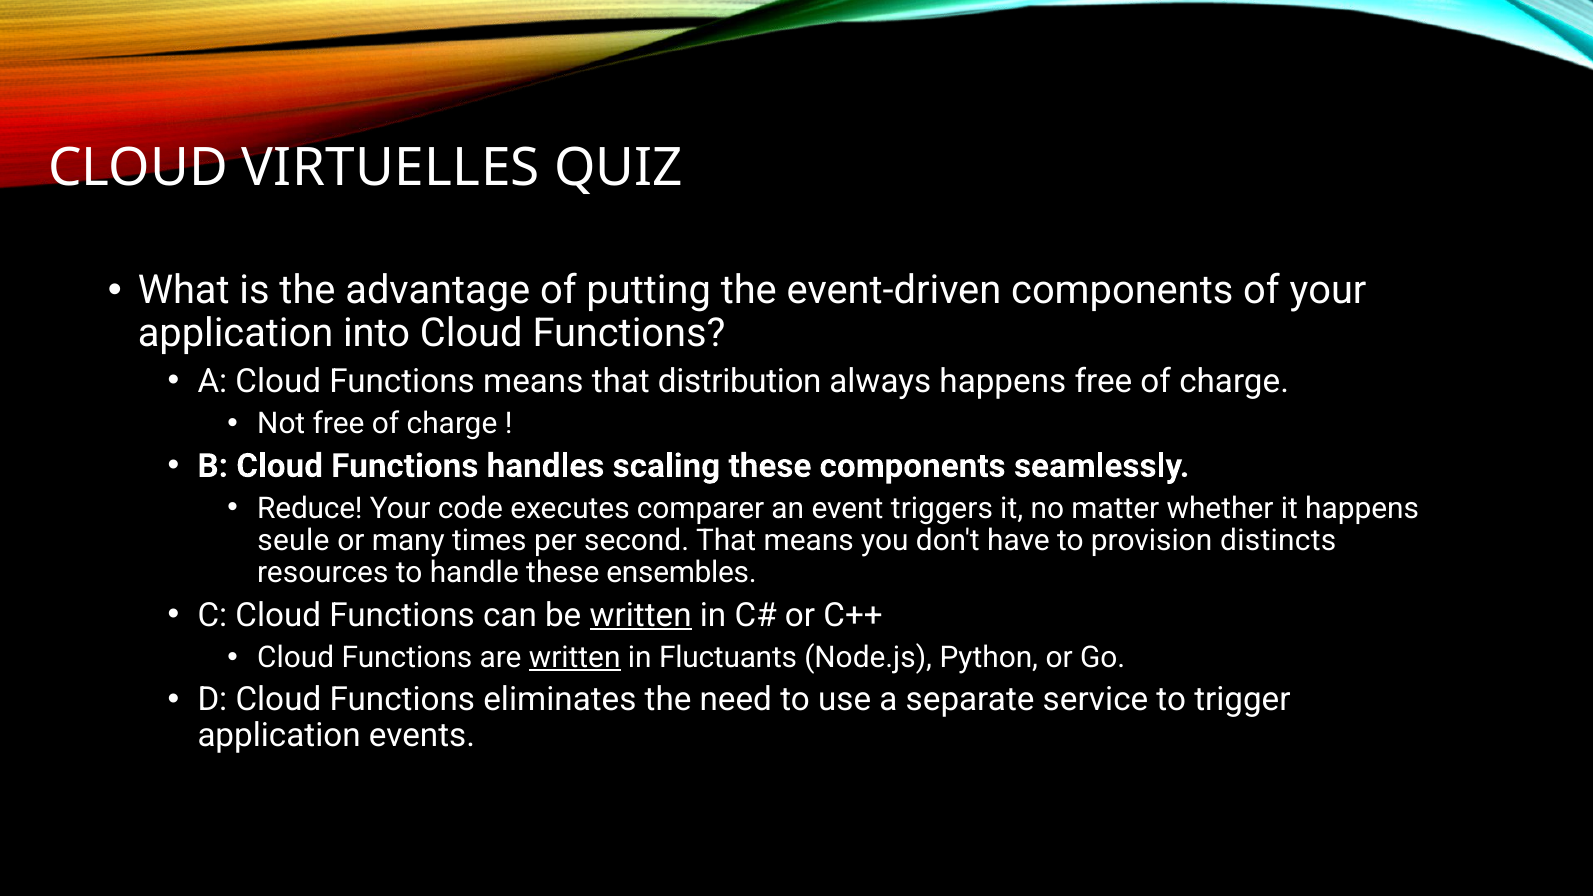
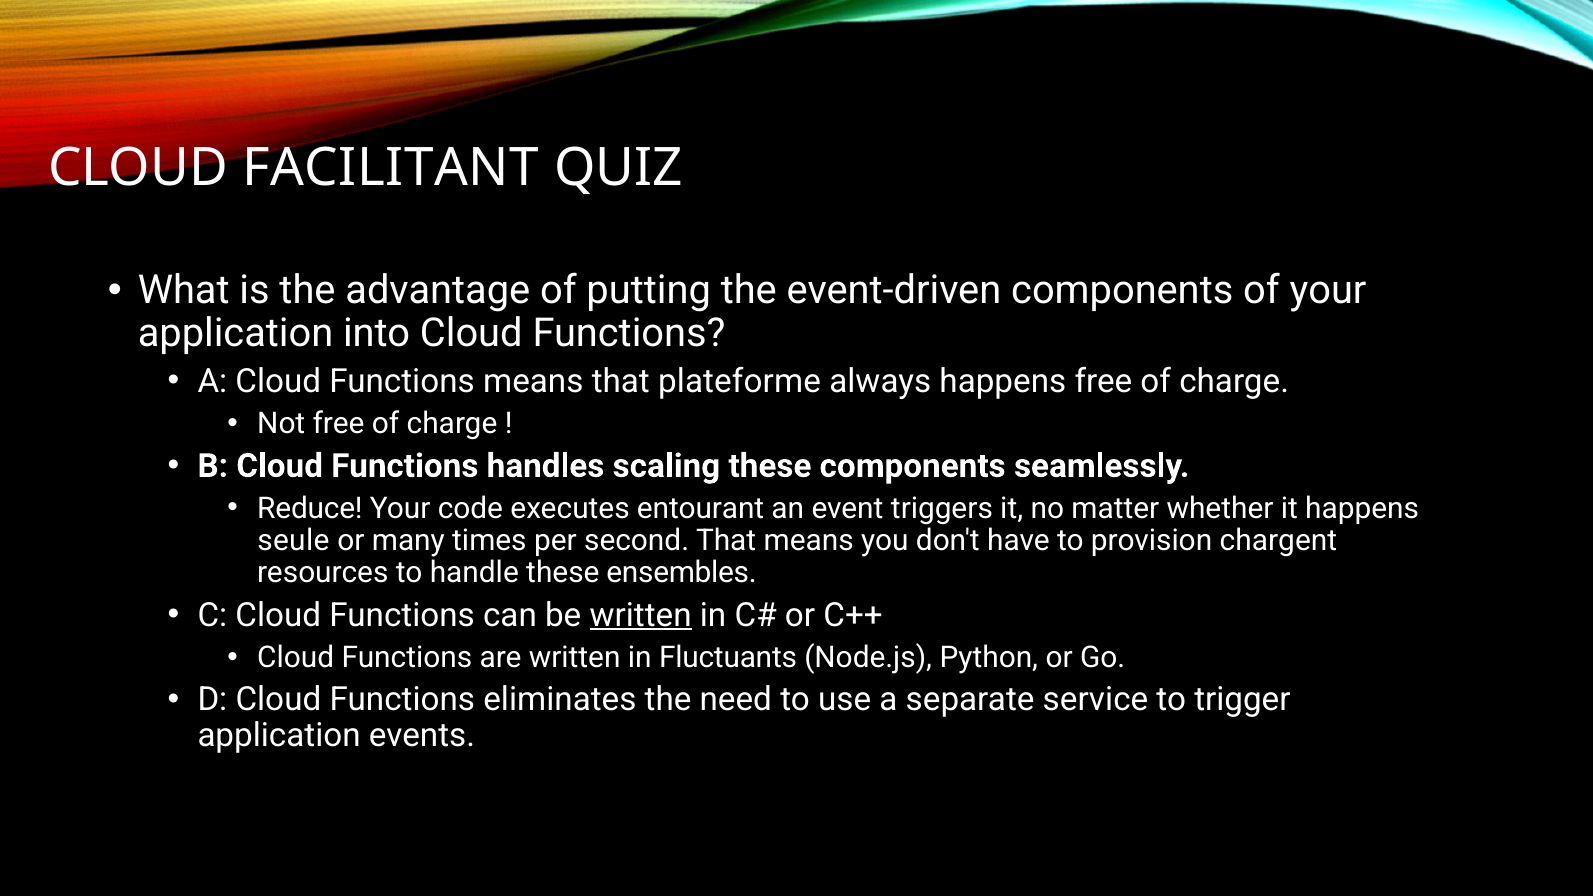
VIRTUELLES: VIRTUELLES -> FACILITANT (391, 168)
distribution: distribution -> plateforme (739, 381)
comparer: comparer -> entourant (701, 508)
distincts: distincts -> chargent (1278, 541)
written underline: present -> none (575, 658)
